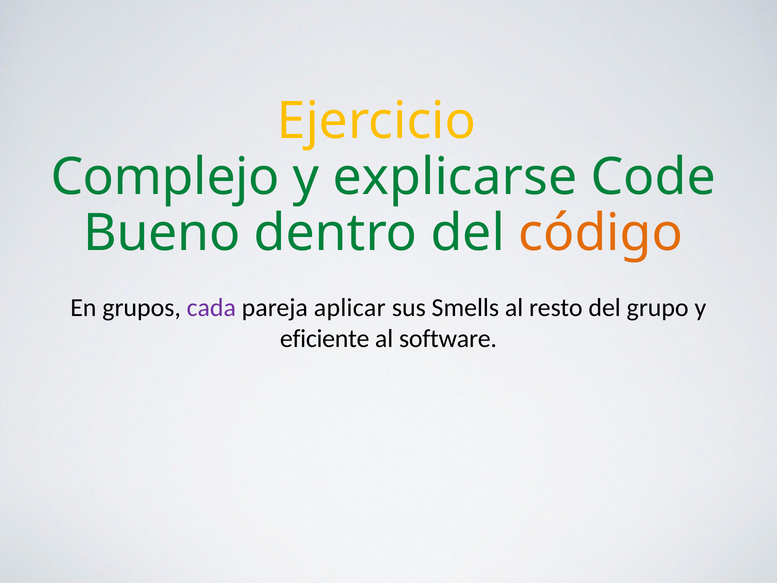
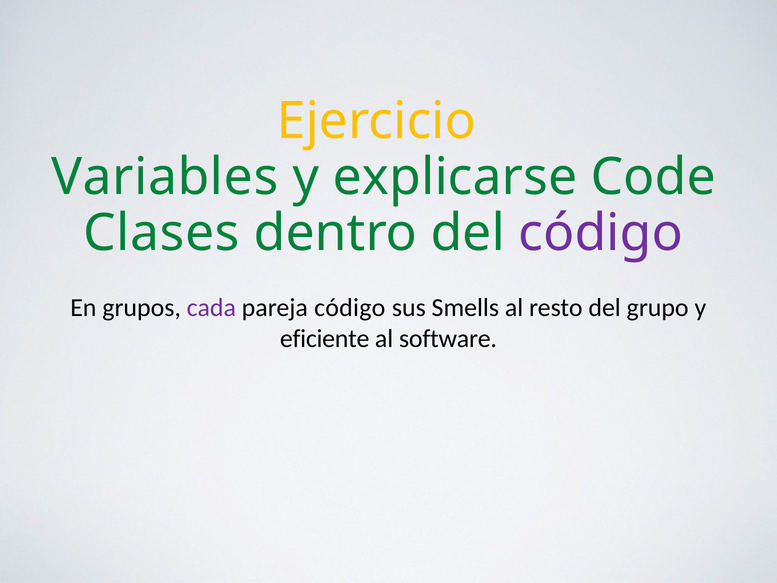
Complejo: Complejo -> Variables (165, 177)
Bueno: Bueno -> Clases (161, 233)
código colour: orange -> purple (601, 233)
pareja aplicar: aplicar -> código (350, 307)
